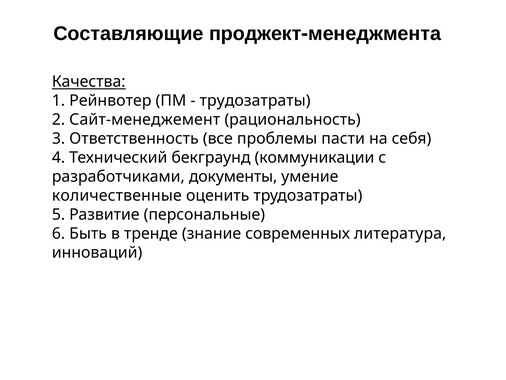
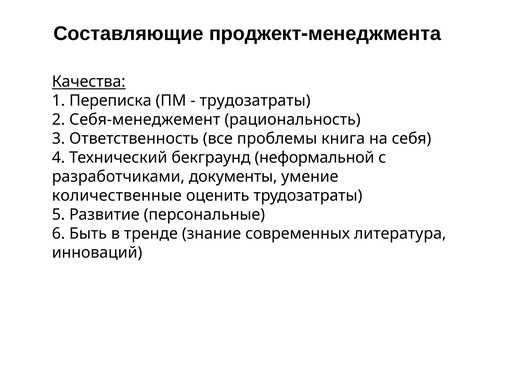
Рейнвотер: Рейнвотер -> Переписка (110, 100)
Сайт-менеджемент: Сайт-менеджемент -> Себя-менеджемент (145, 119)
пасти: пасти -> книга (343, 138)
коммуникации: коммуникации -> неформальной (315, 157)
